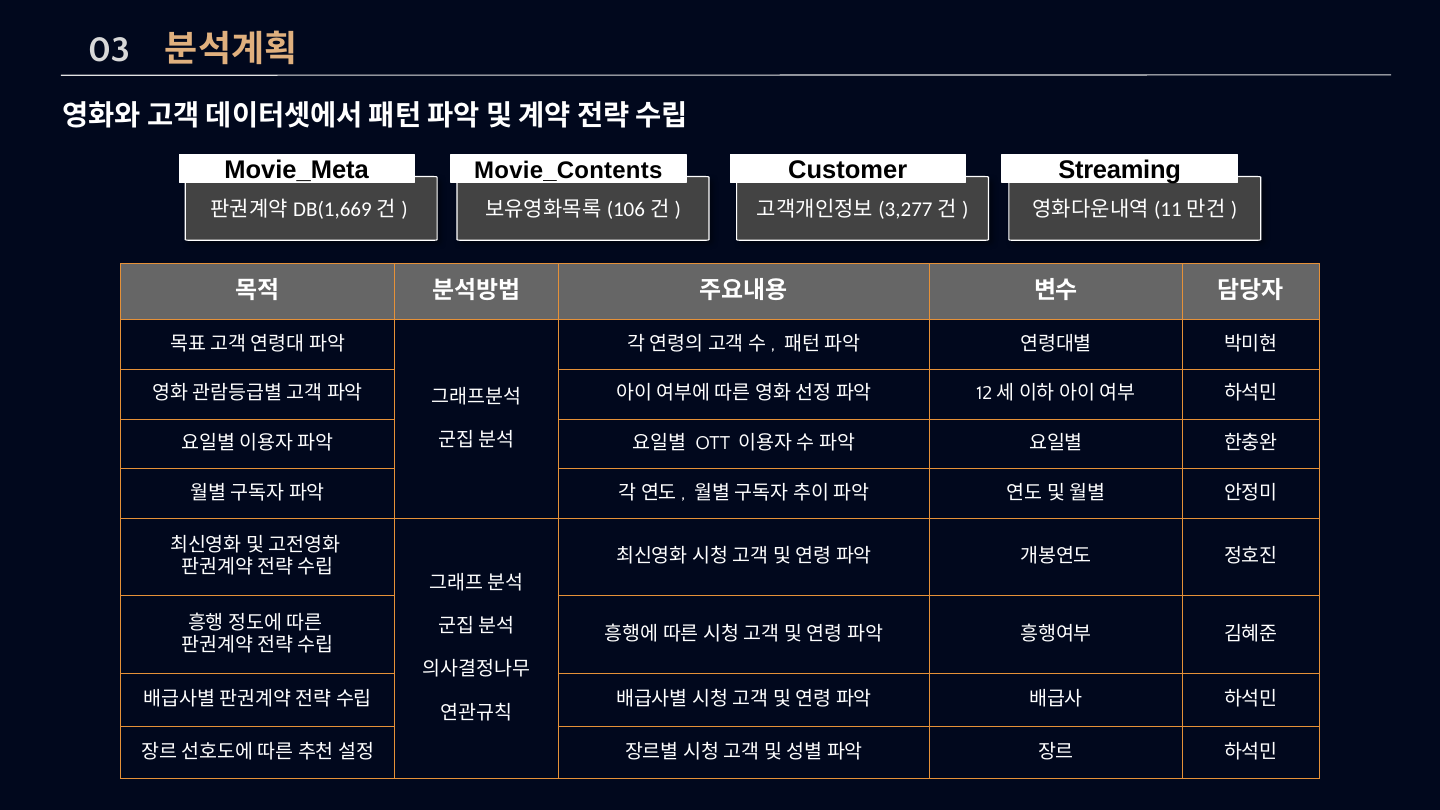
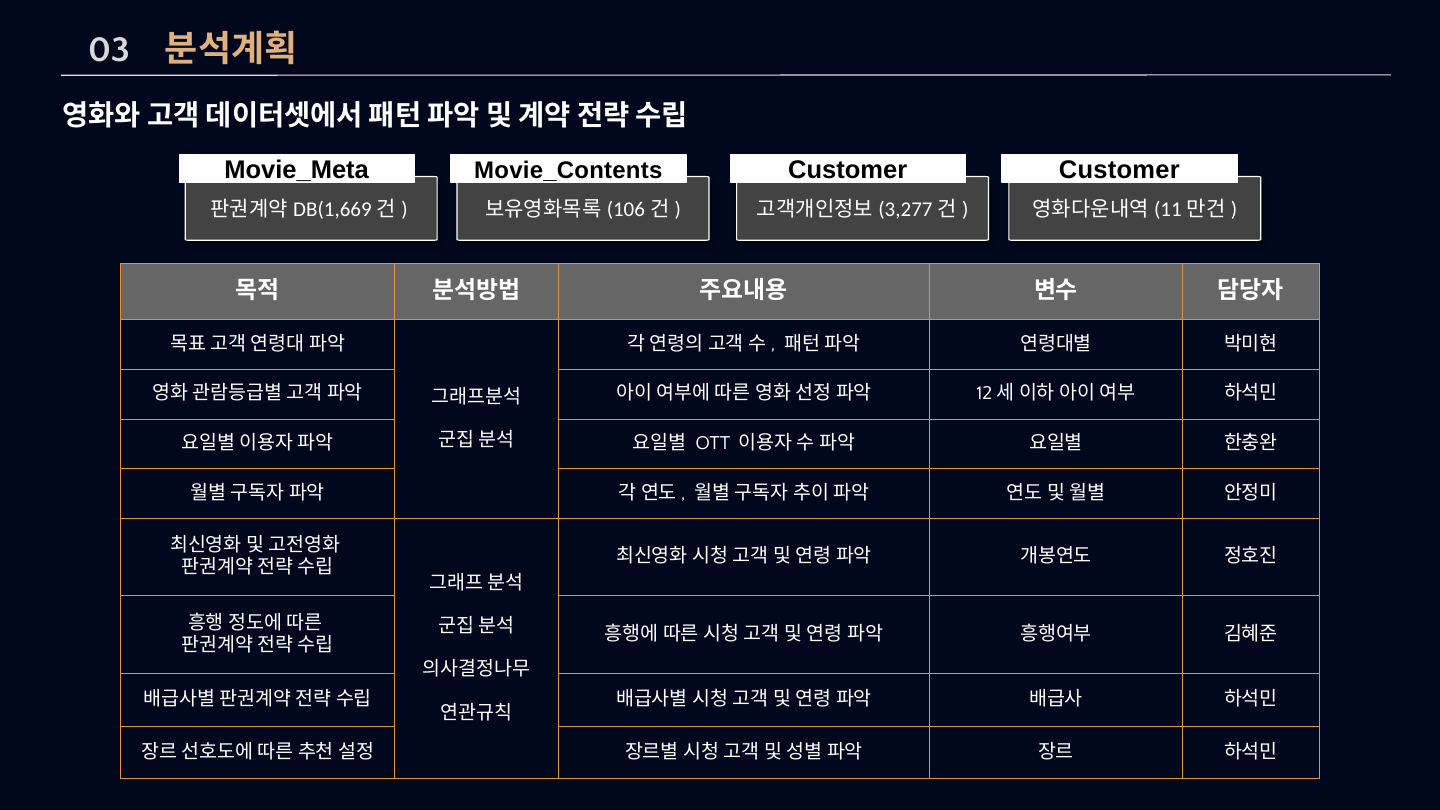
Customer Streaming: Streaming -> Customer (1119, 170)
